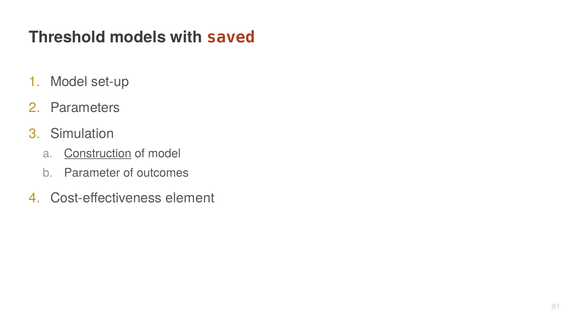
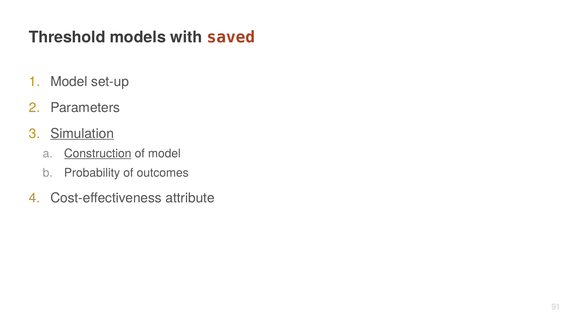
Simulation underline: none -> present (82, 134)
Parameter: Parameter -> Probability (92, 173)
element: element -> attribute (190, 198)
